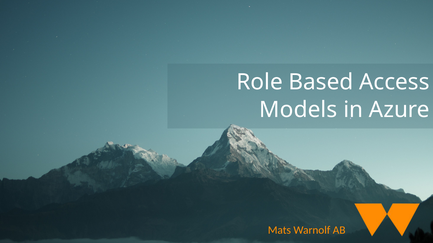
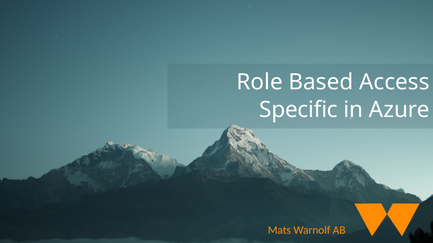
Models: Models -> Specific (299, 110)
